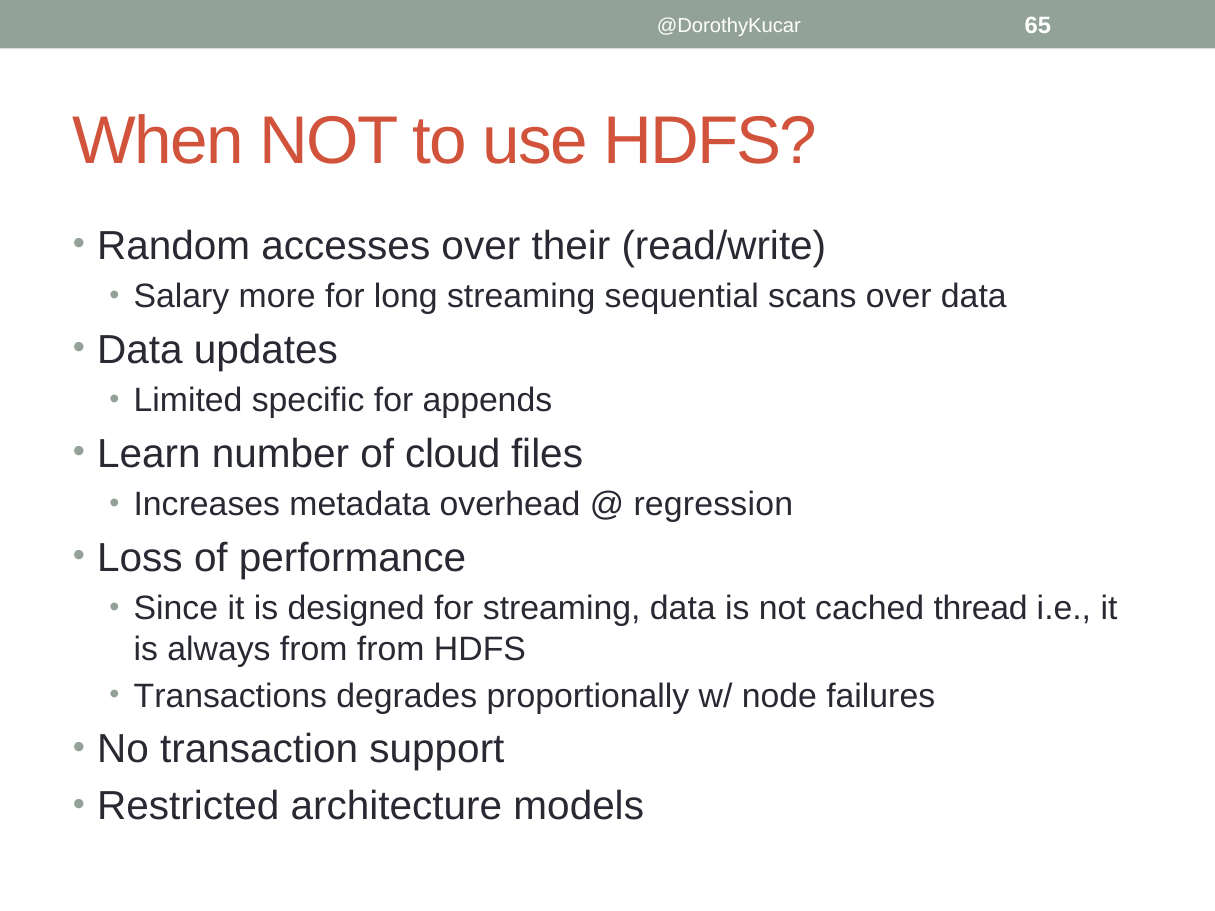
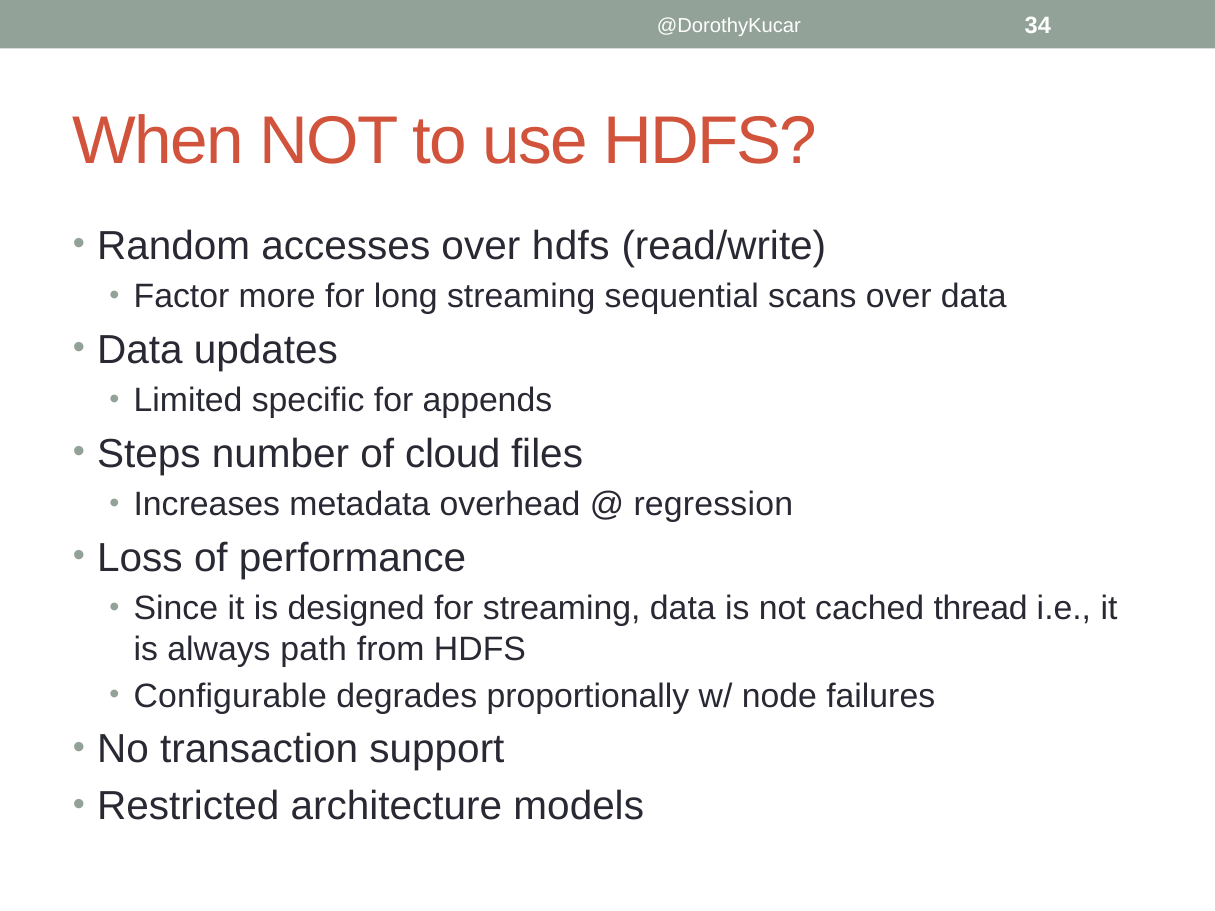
65: 65 -> 34 (1038, 26)
over their: their -> hdfs (571, 246)
Salary: Salary -> Factor (181, 297)
Learn: Learn -> Steps (149, 454)
always from: from -> path (314, 649)
Transactions: Transactions -> Configurable (230, 697)
